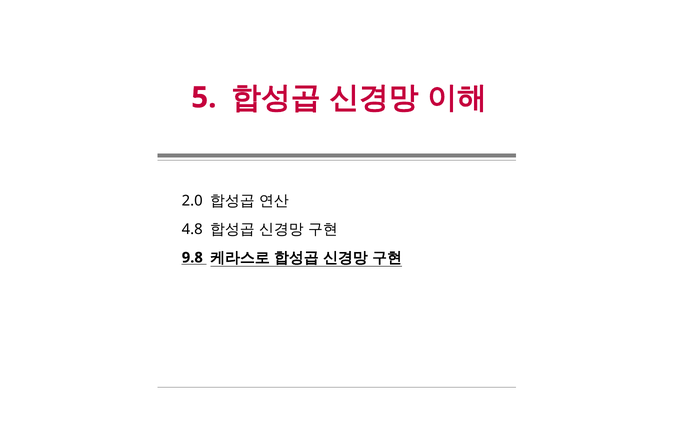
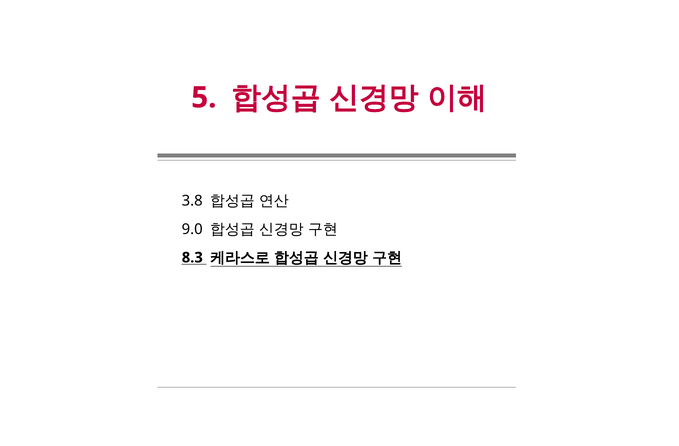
2.0: 2.0 -> 3.8 (192, 201)
4.8: 4.8 -> 9.0 (192, 229)
9.8: 9.8 -> 8.3 (192, 258)
